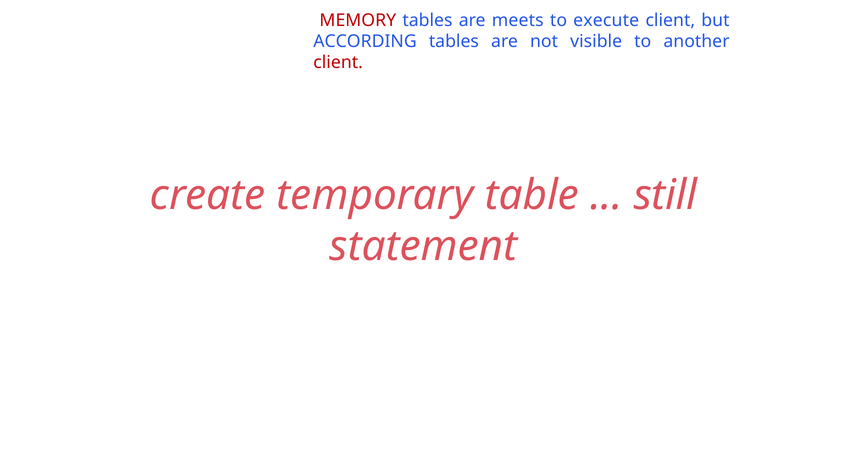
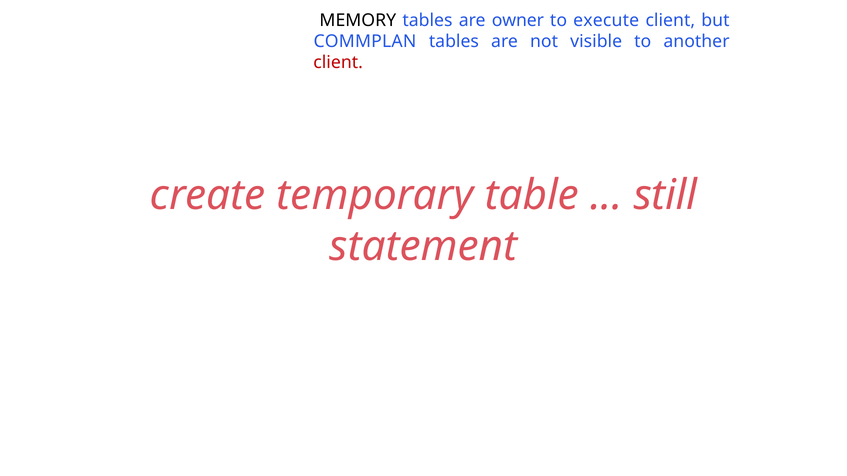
MEMORY colour: red -> black (358, 20)
meets: meets -> owner (518, 20)
ACCORDING: ACCORDING -> COMMPLAN (365, 41)
